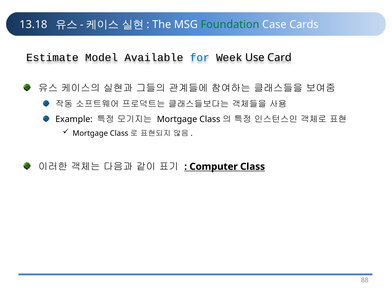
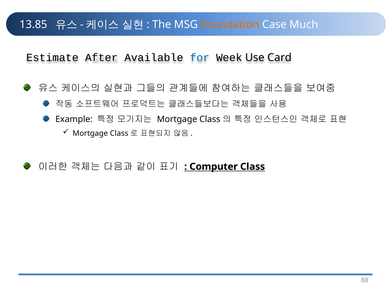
13.18: 13.18 -> 13.85 (33, 25)
Foundation colour: green -> orange (230, 25)
Cards: Cards -> Much (304, 25)
Model: Model -> After (101, 57)
